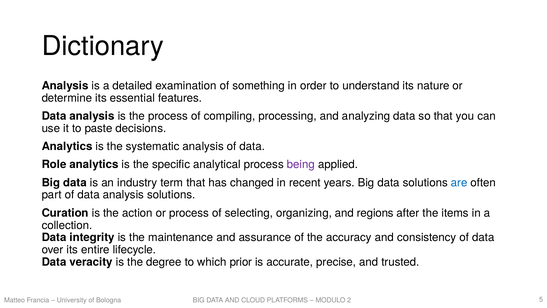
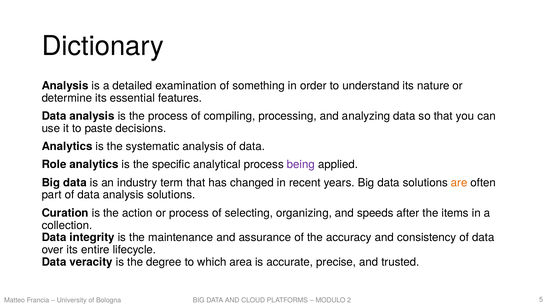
are colour: blue -> orange (459, 182)
regions: regions -> speeds (375, 213)
prior: prior -> area (241, 262)
